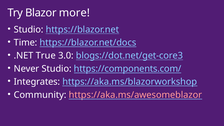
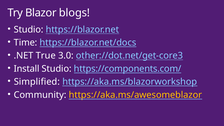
more: more -> blogs (74, 13)
blogs://dot.net/get-core3: blogs://dot.net/get-core3 -> other://dot.net/get-core3 (129, 56)
Never: Never -> Install (27, 69)
Integrates: Integrates -> Simplified (37, 82)
https://aka.ms/awesomeblazor colour: pink -> yellow (135, 95)
